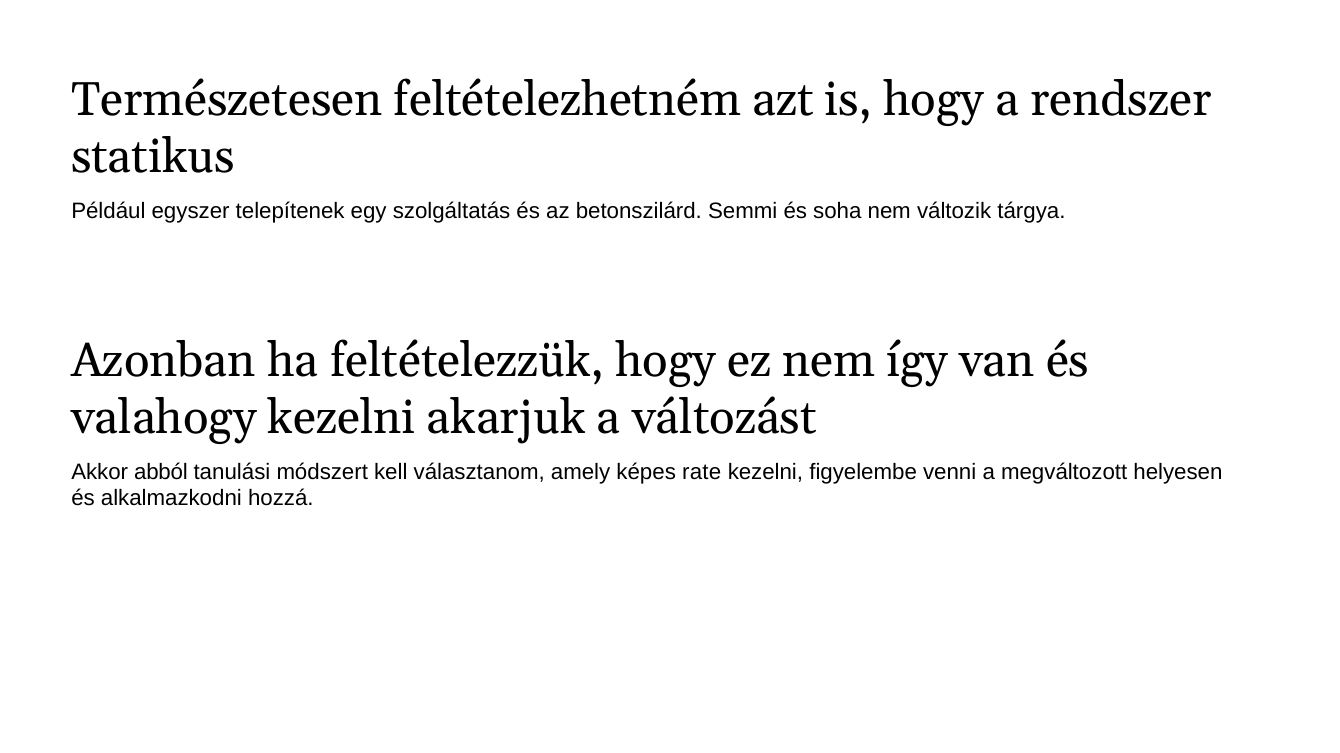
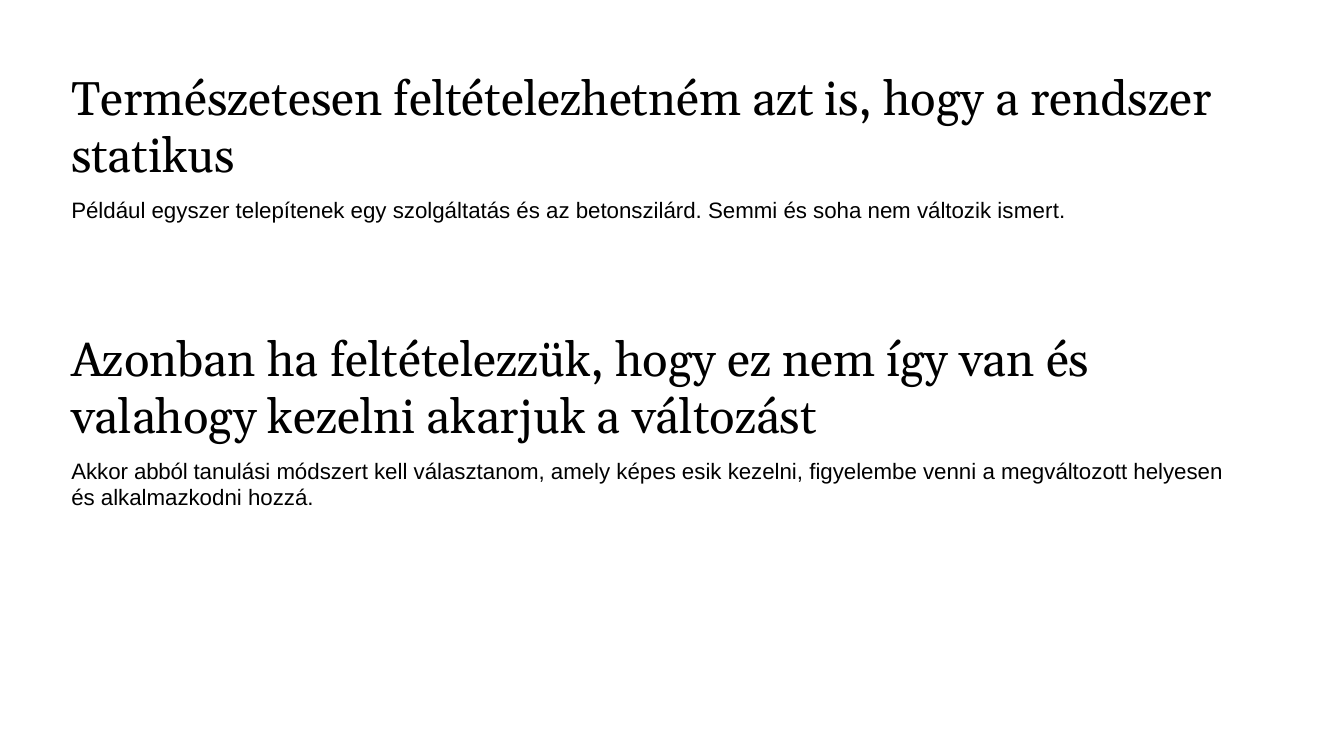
tárgya: tárgya -> ismert (1031, 211)
rate: rate -> esik (702, 472)
